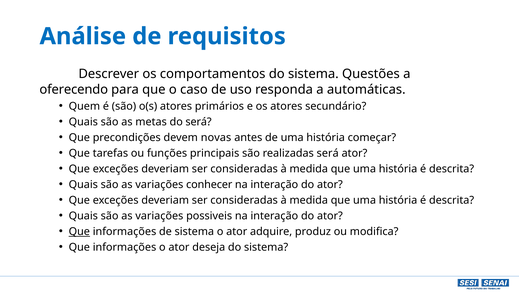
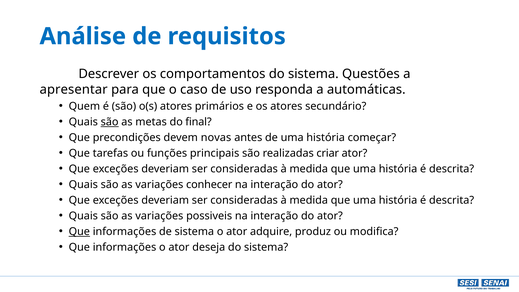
oferecendo: oferecendo -> apresentar (74, 89)
são underline: none -> present (110, 122)
do será: será -> final (199, 122)
realizadas será: será -> criar (328, 153)
